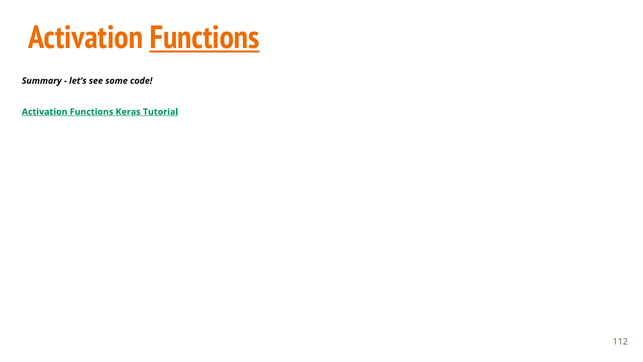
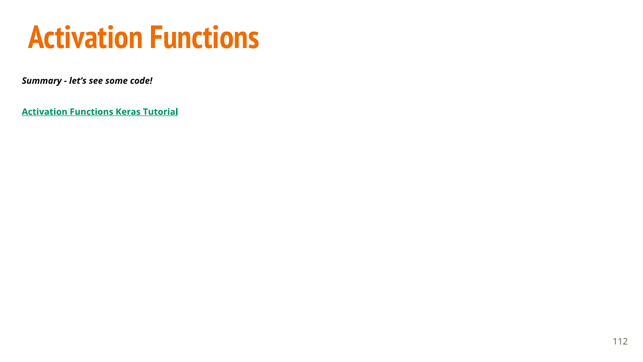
Functions underline: present -> none (205, 38)
